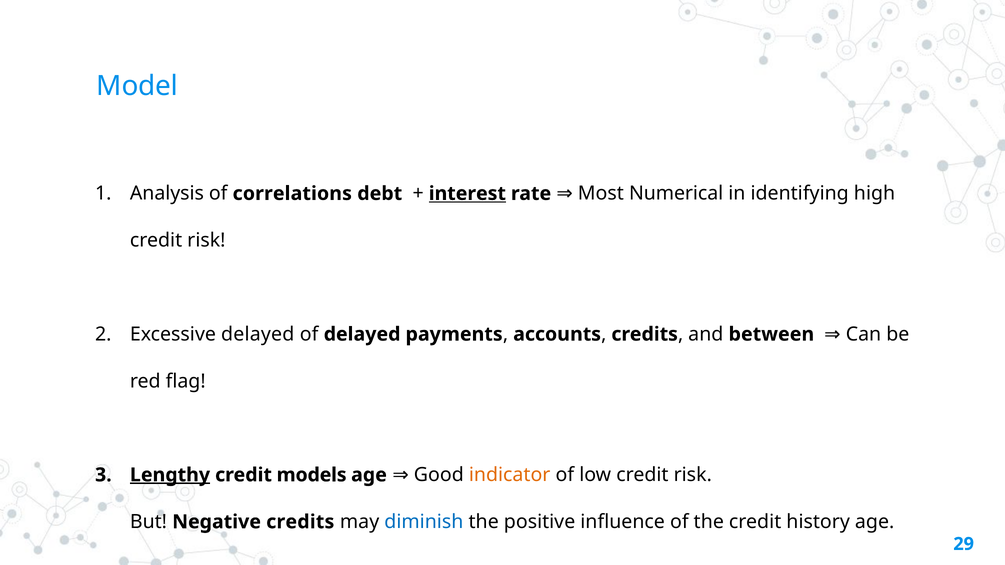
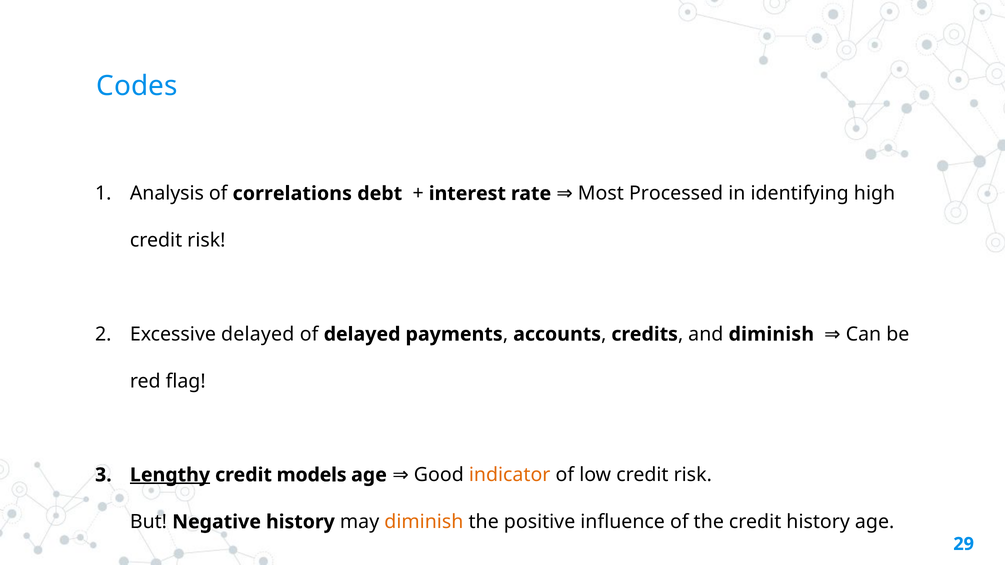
Model: Model -> Codes (137, 86)
interest underline: present -> none (467, 194)
Numerical: Numerical -> Processed (676, 194)
and between: between -> diminish (771, 334)
Negative credits: credits -> history (300, 522)
diminish colour: blue -> orange (424, 522)
